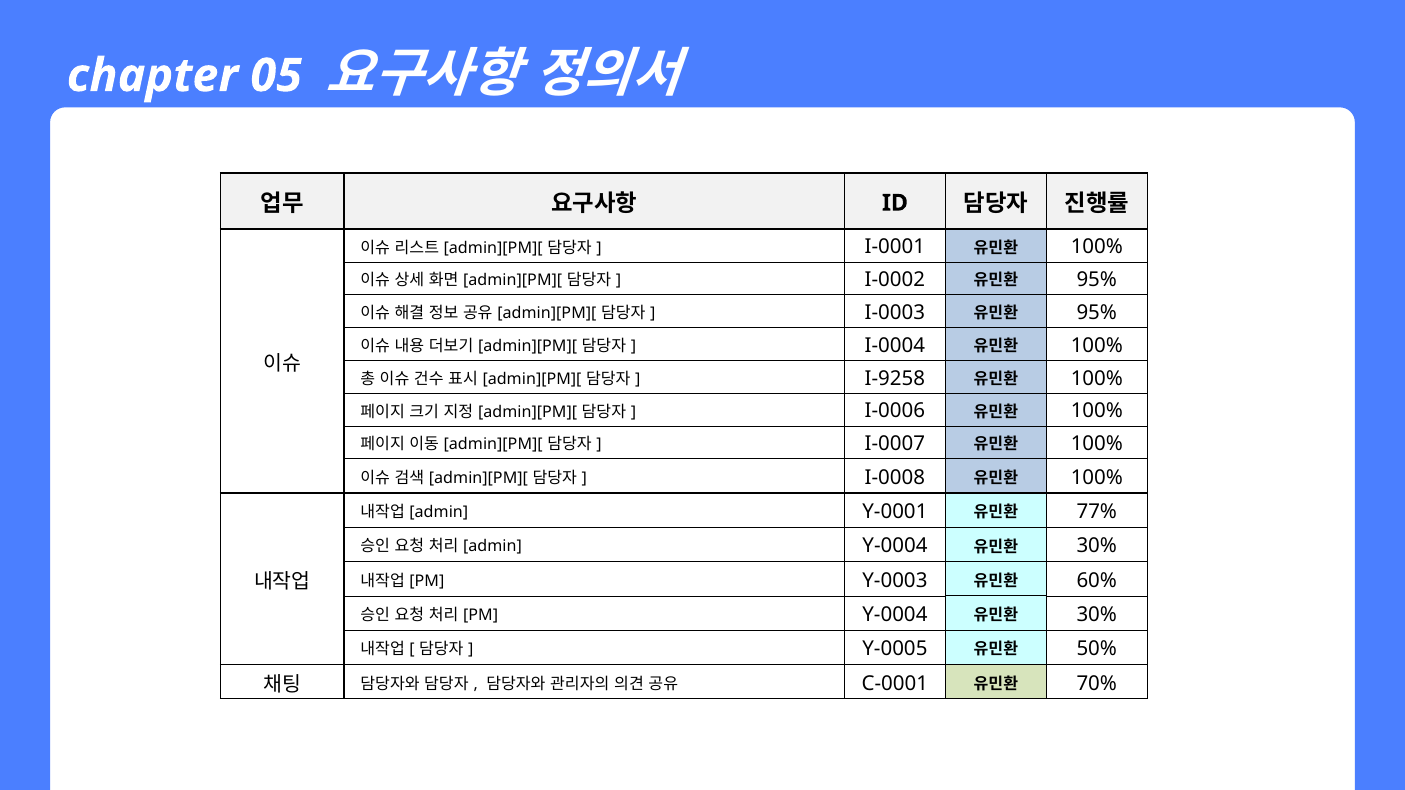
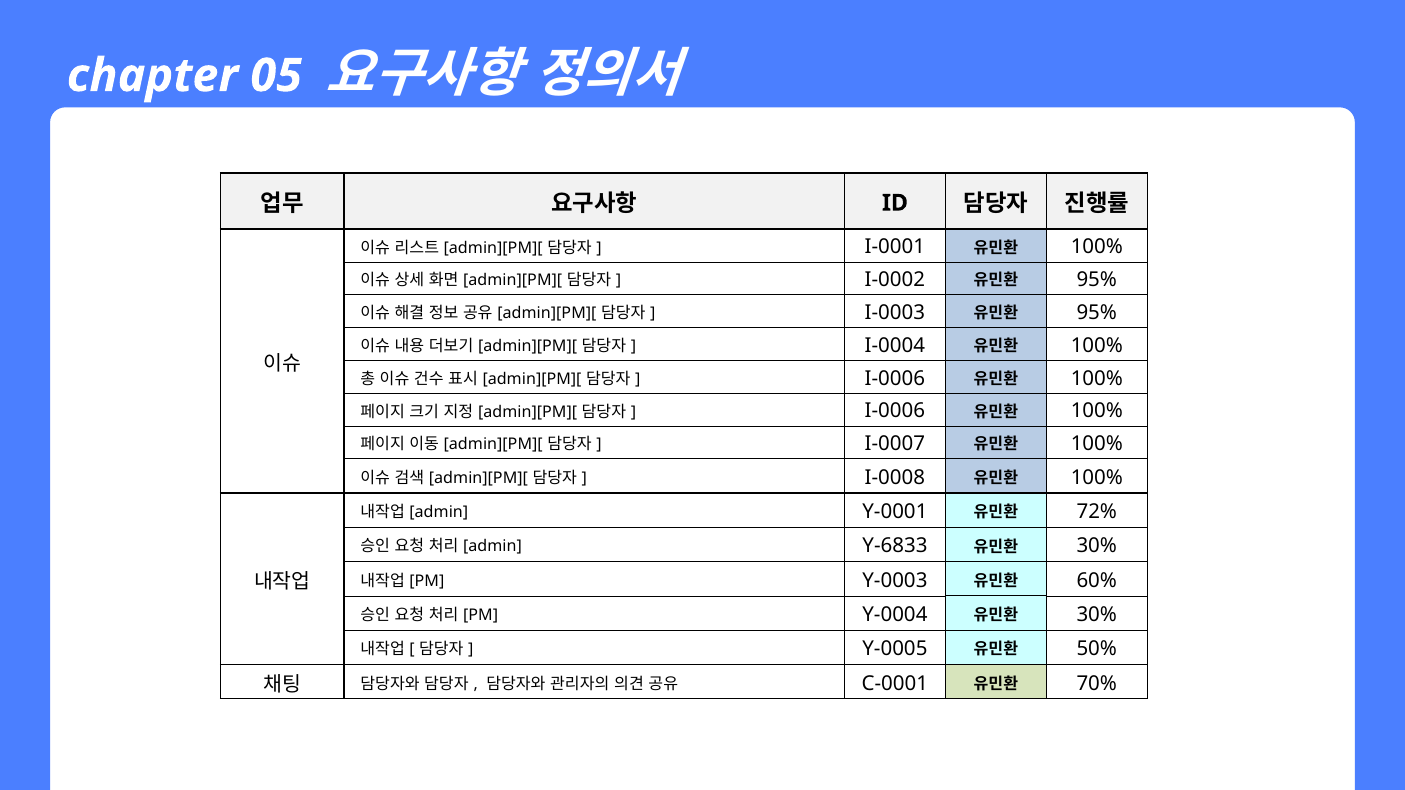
I-9258: I-9258 -> I-0006 (895, 379)
77%: 77% -> 72% (1097, 512)
Y-0004: Y-0004 -> Y-6833 (895, 546)
